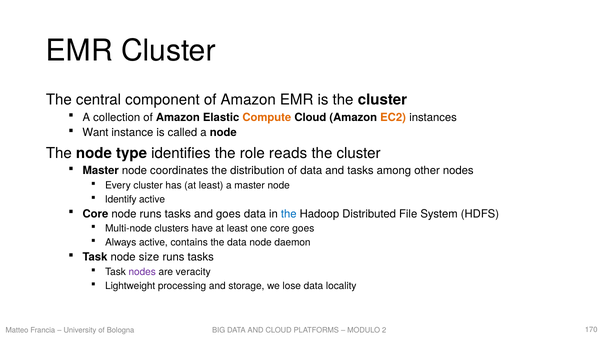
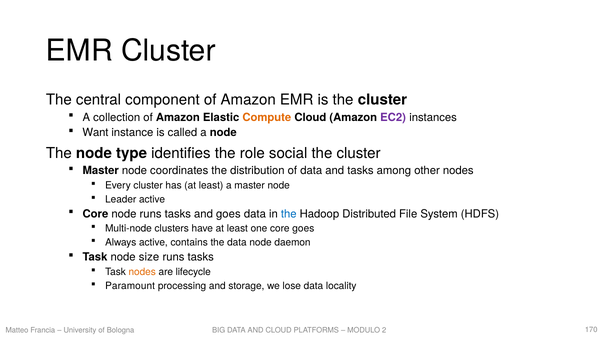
EC2 colour: orange -> purple (393, 117)
reads: reads -> social (288, 153)
Identify: Identify -> Leader (121, 199)
nodes colour: purple -> orange (142, 271)
veracity: veracity -> lifecycle (193, 271)
Lightweight: Lightweight -> Paramount (130, 285)
